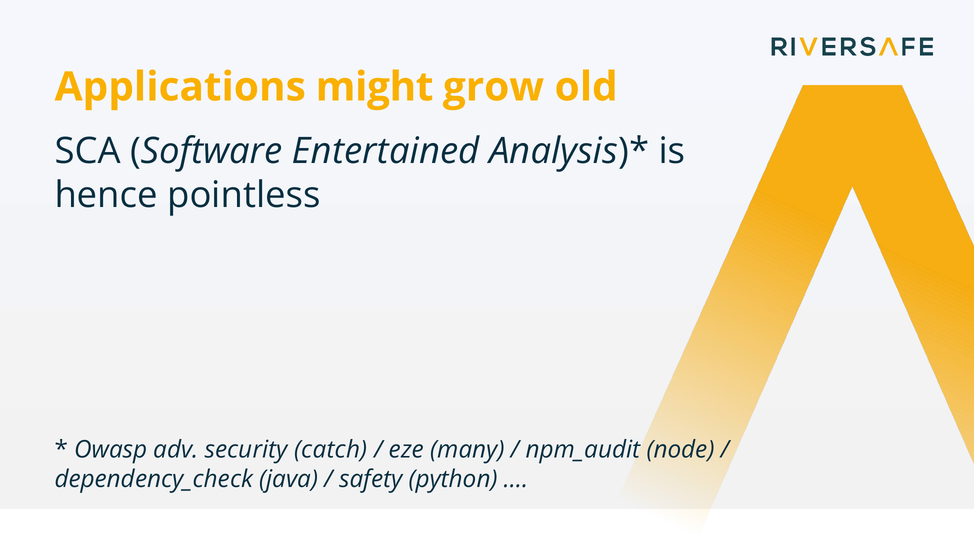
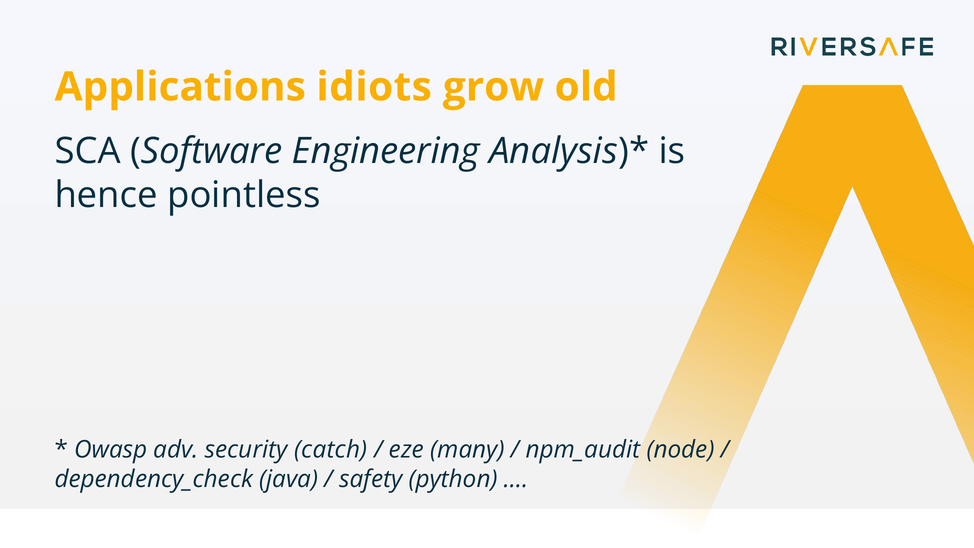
might: might -> idiots (374, 87)
Entertained: Entertained -> Engineering (386, 151)
